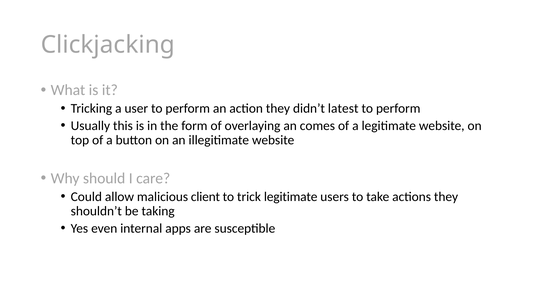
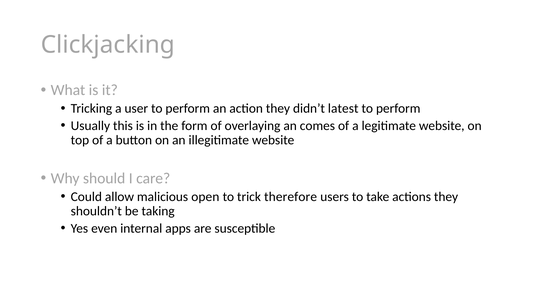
client: client -> open (205, 197)
trick legitimate: legitimate -> therefore (291, 197)
